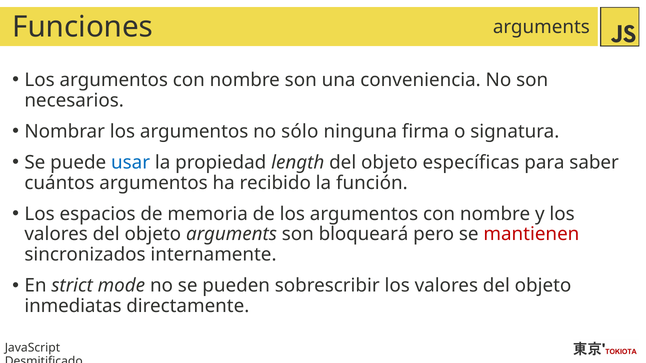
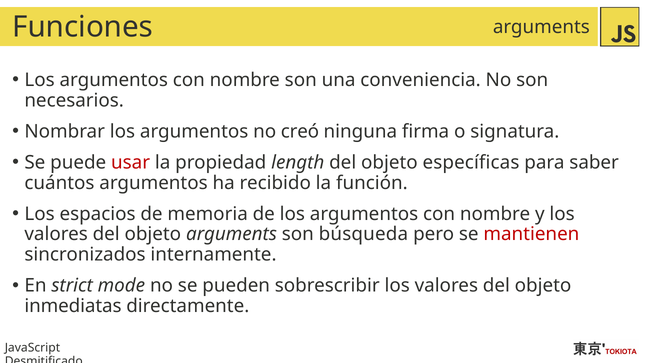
sólo: sólo -> creó (300, 132)
usar colour: blue -> red (131, 163)
bloqueará: bloqueará -> búsqueda (363, 235)
